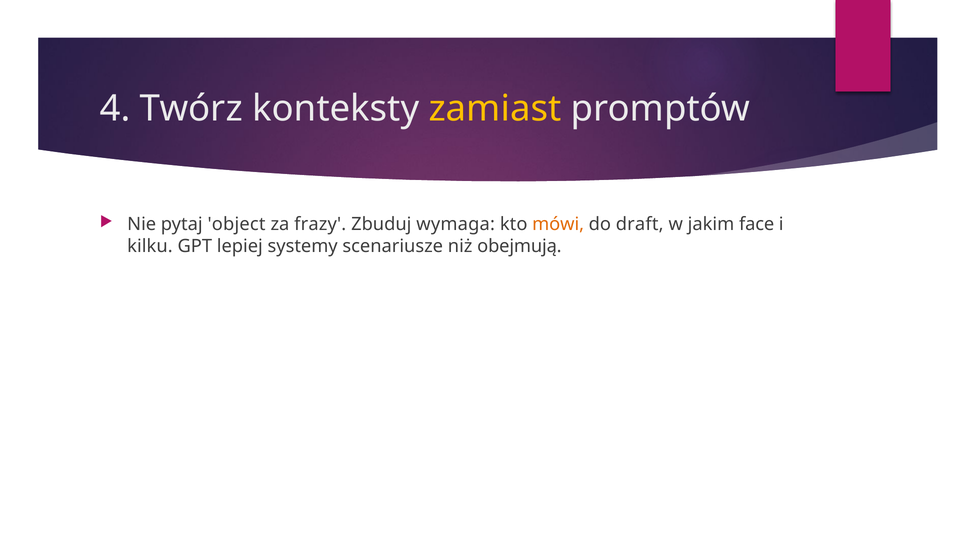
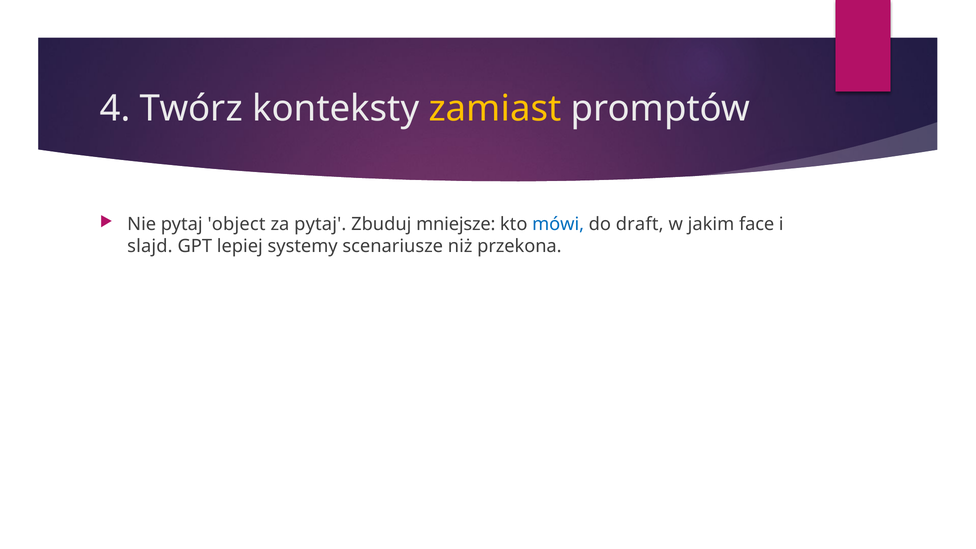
za frazy: frazy -> pytaj (320, 224)
wymaga: wymaga -> mniejsze (456, 224)
mówi colour: orange -> blue (558, 224)
kilku: kilku -> slajd (150, 246)
obejmują: obejmują -> przekona (519, 246)
